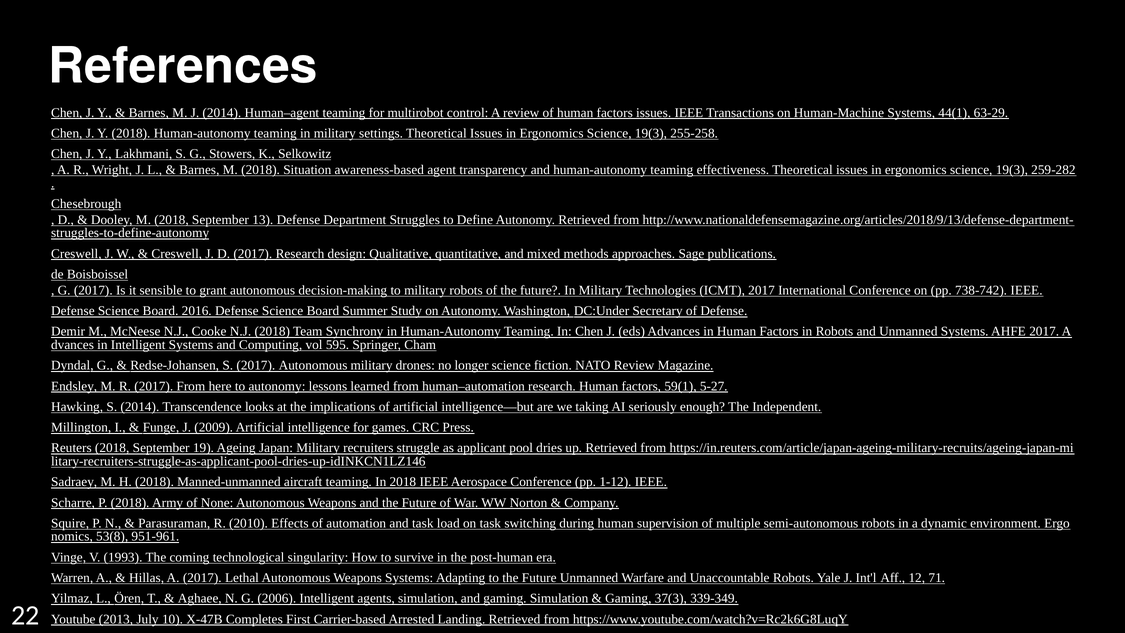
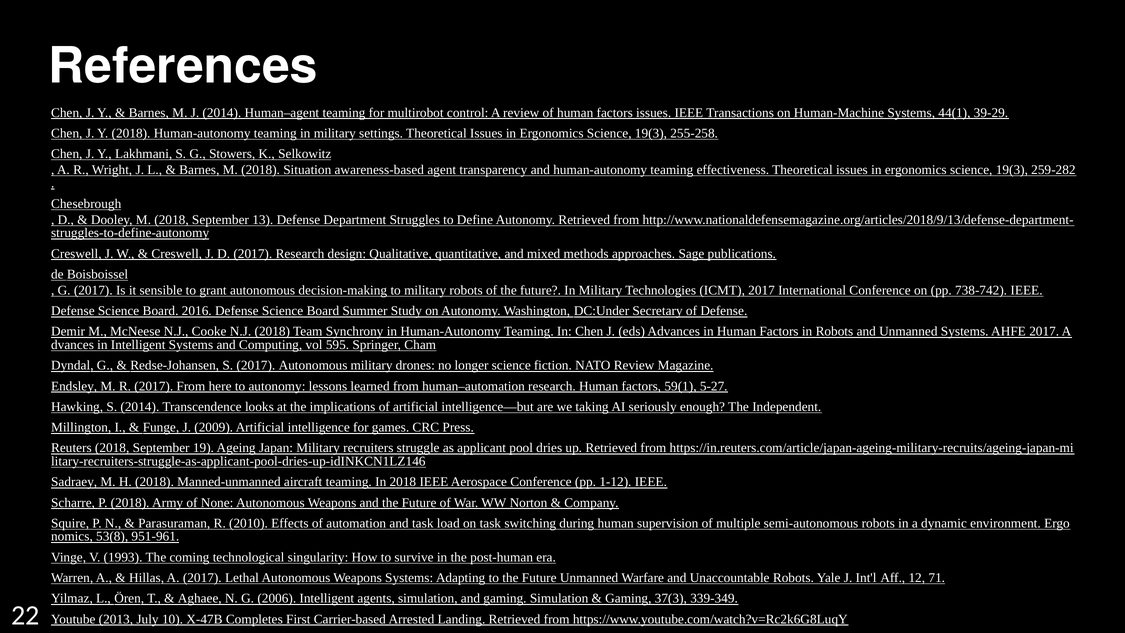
63-29: 63-29 -> 39-29 (991, 113)
